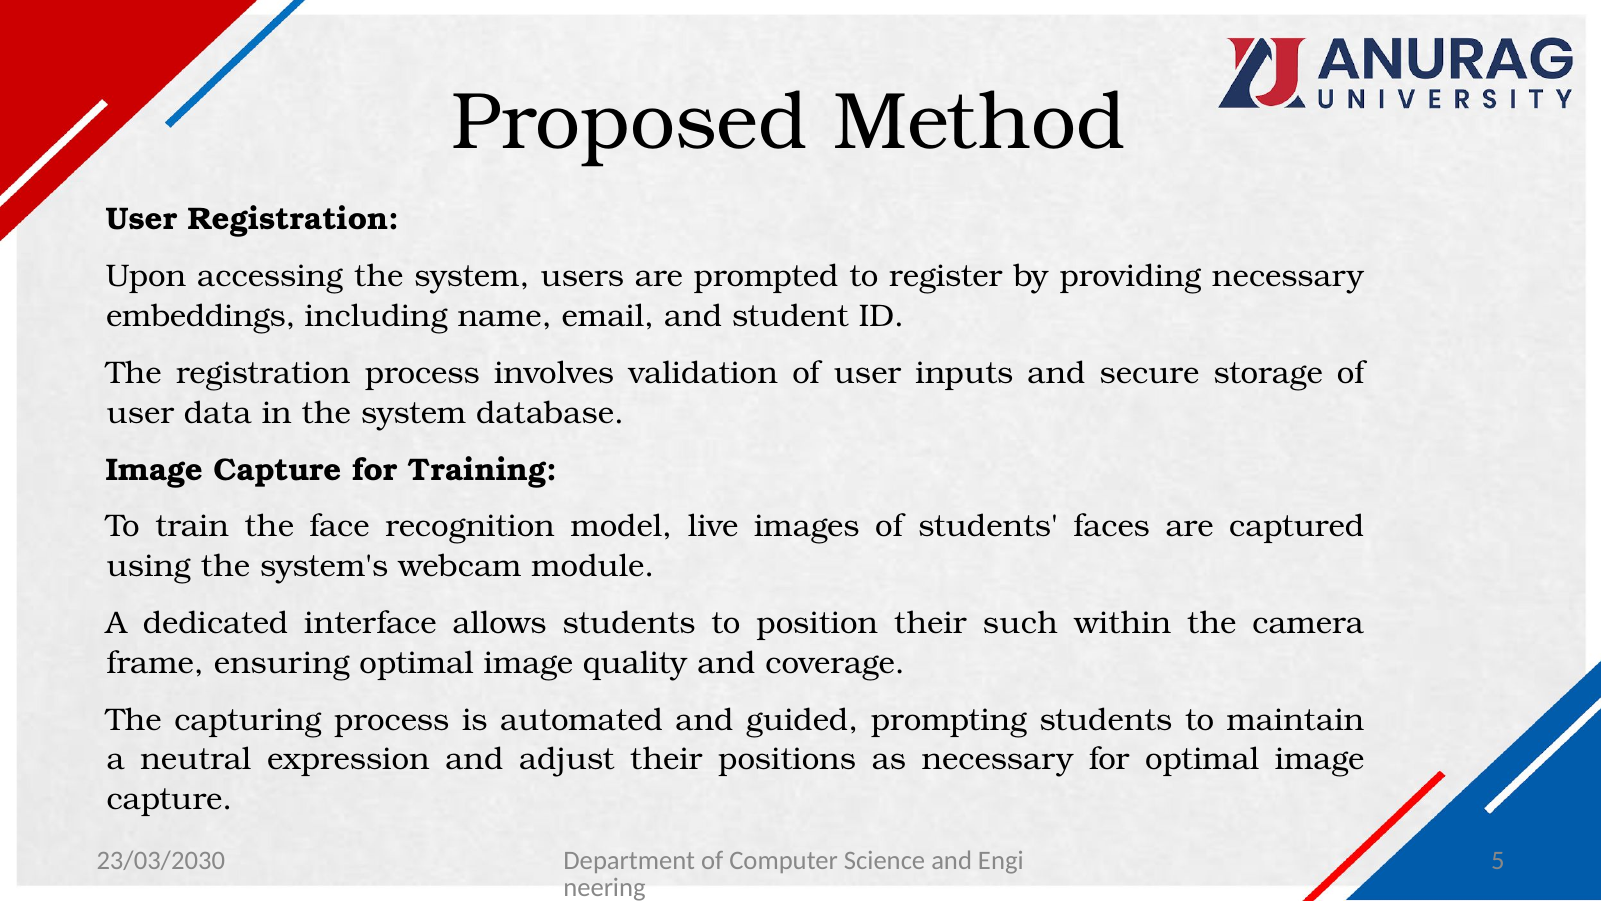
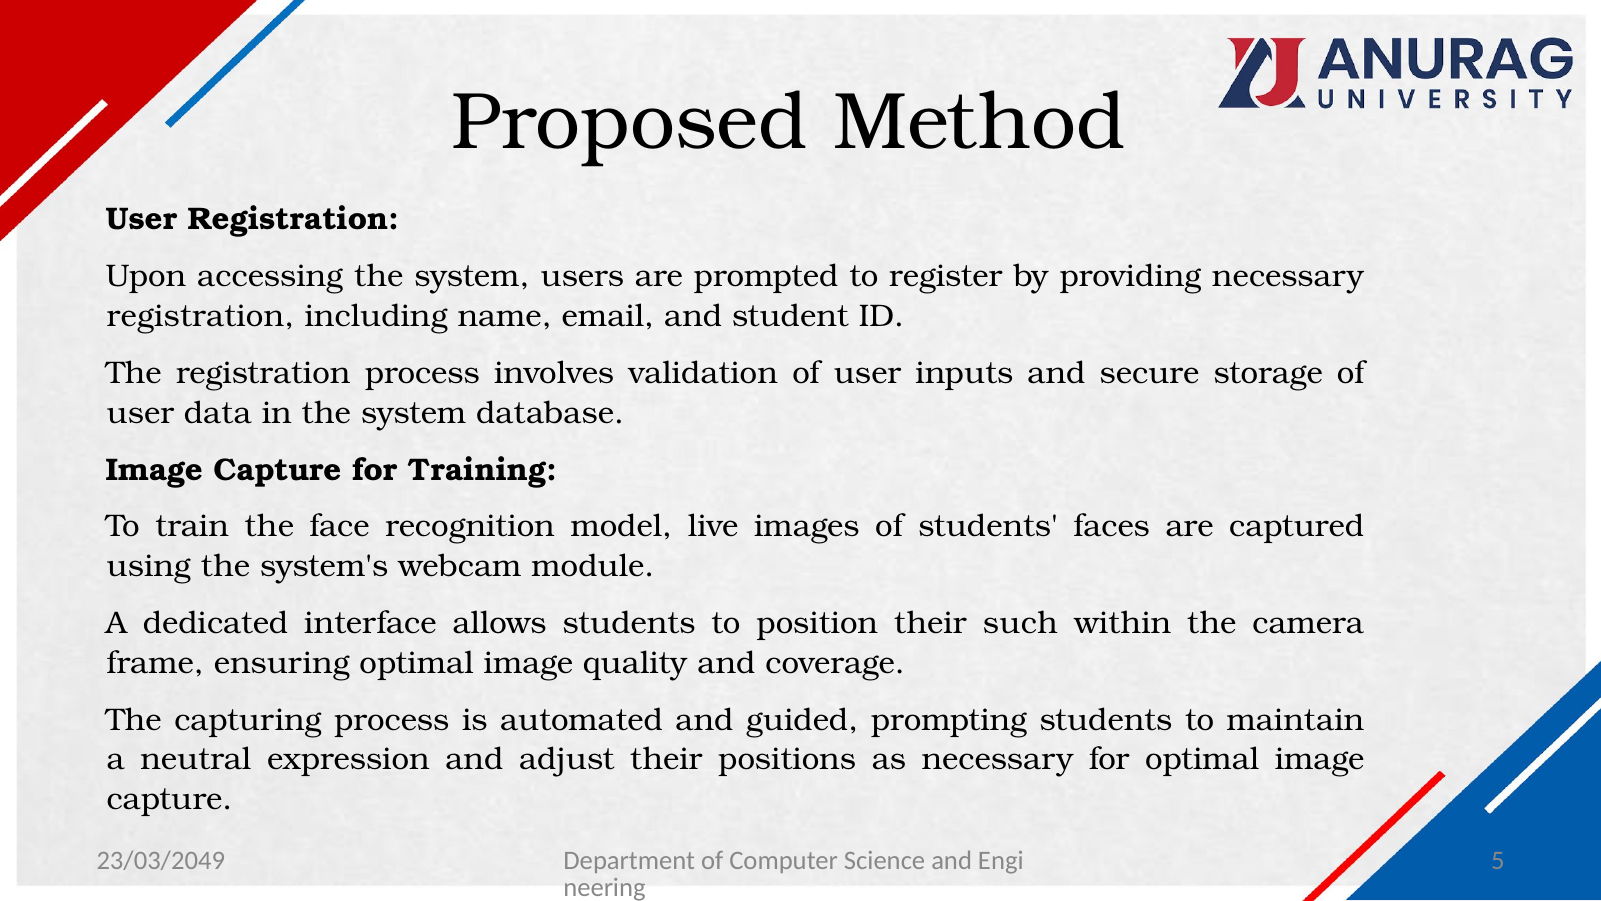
embeddings: embeddings -> registration (201, 316)
23/03/2030: 23/03/2030 -> 23/03/2049 (161, 860)
